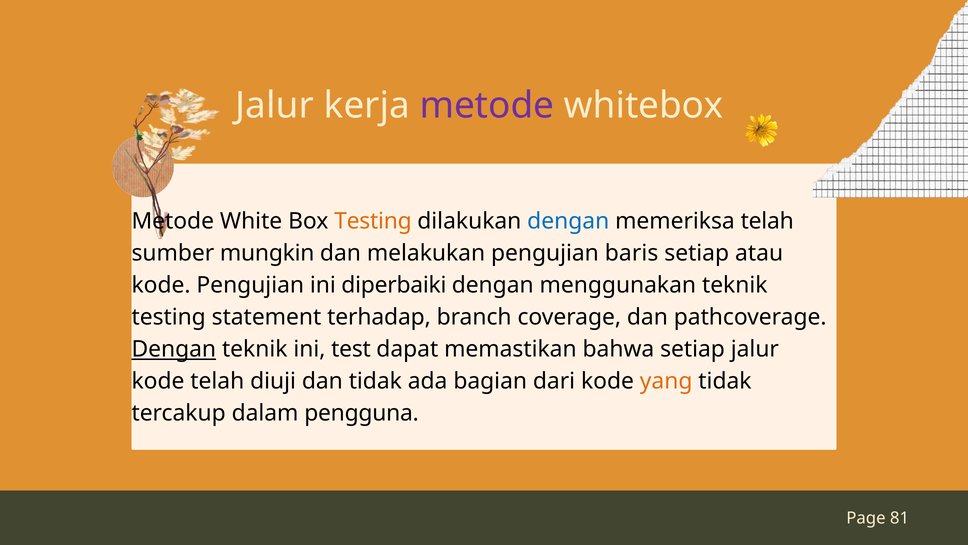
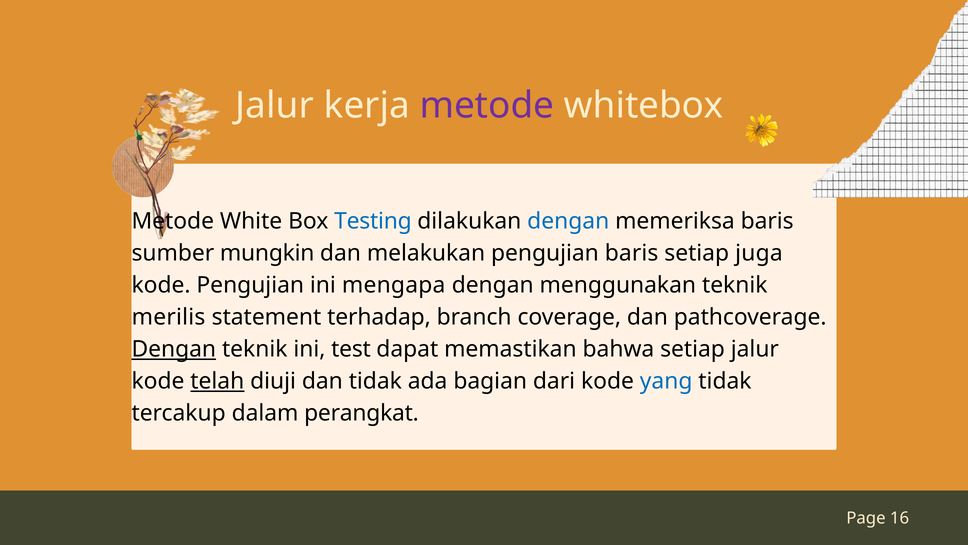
Testing colour: orange -> blue (373, 221)
memeriksa telah: telah -> baris (767, 221)
atau: atau -> juga (759, 253)
diperbaiki: diperbaiki -> mengapa (394, 285)
testing: testing -> merilis (169, 317)
telah underline: none -> present (217, 381)
yang colour: orange -> blue (666, 381)
pengguna: pengguna -> perangkat (362, 413)
81: 81 -> 16 (900, 518)
